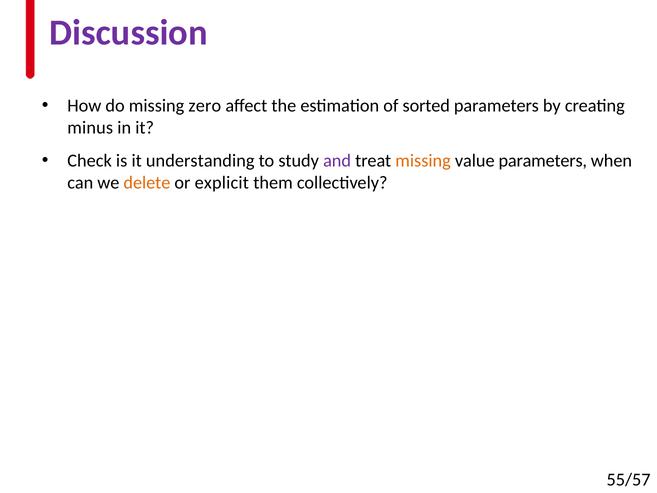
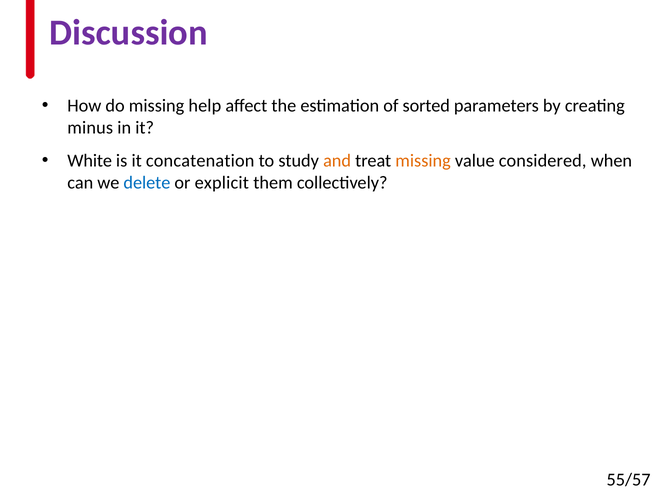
zero: zero -> help (205, 106)
Check: Check -> White (90, 161)
understanding: understanding -> concatenation (200, 161)
and colour: purple -> orange (337, 161)
value parameters: parameters -> considered (543, 161)
delete colour: orange -> blue (147, 182)
